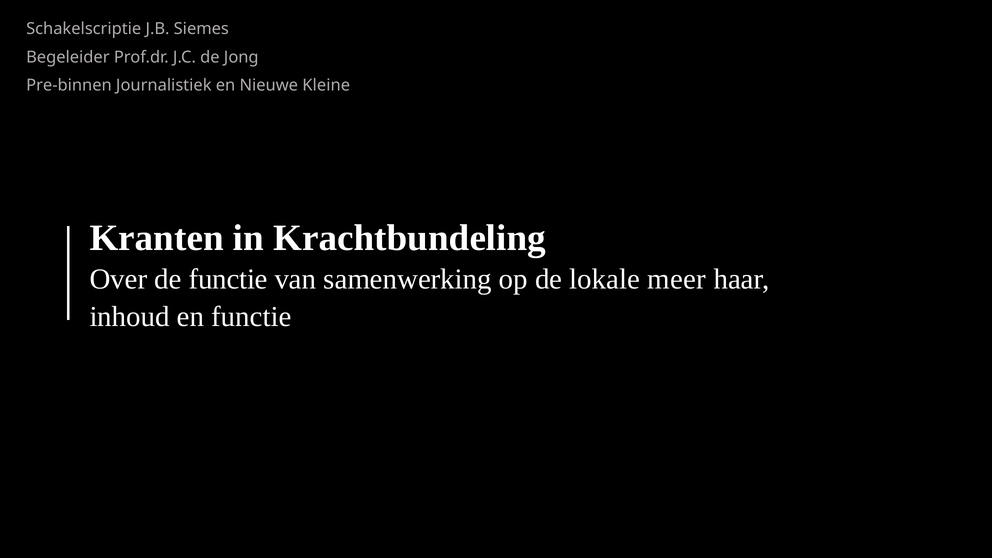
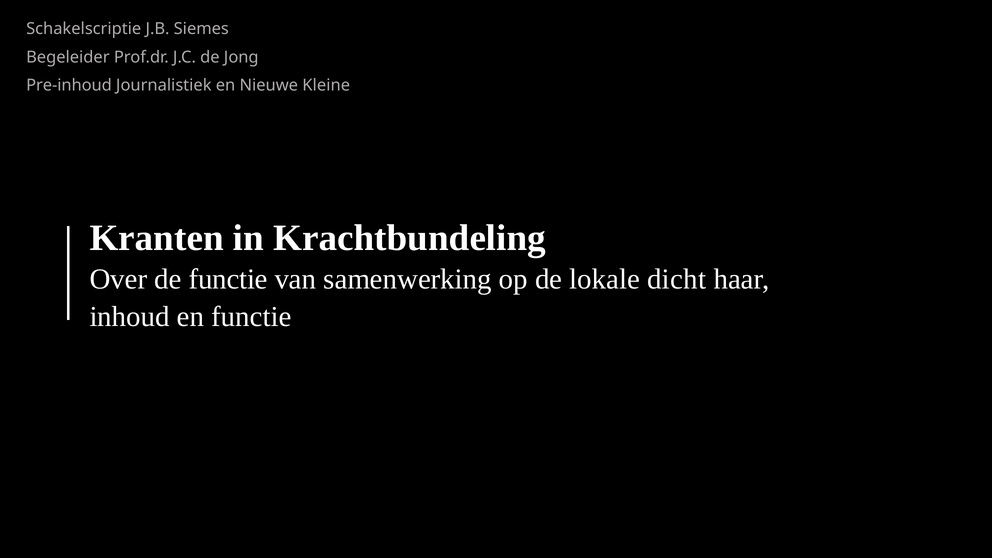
Pre-binnen: Pre-binnen -> Pre-inhoud (69, 85)
meer: meer -> dicht (677, 279)
